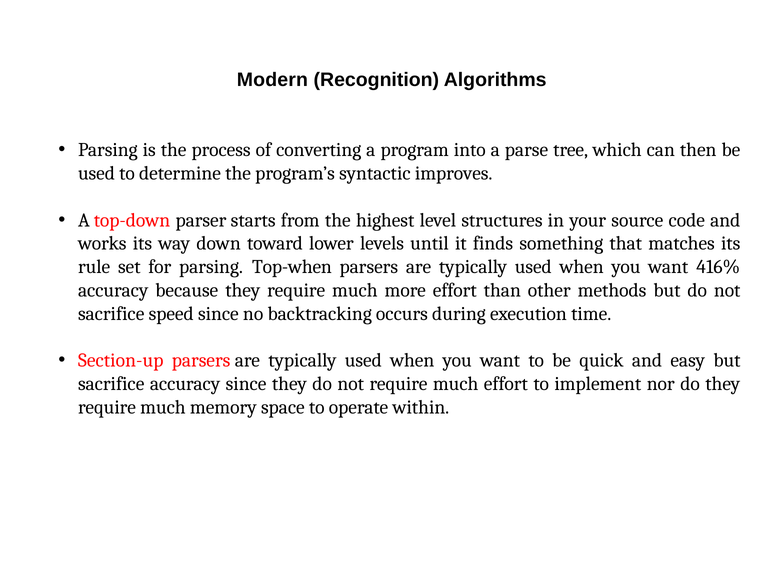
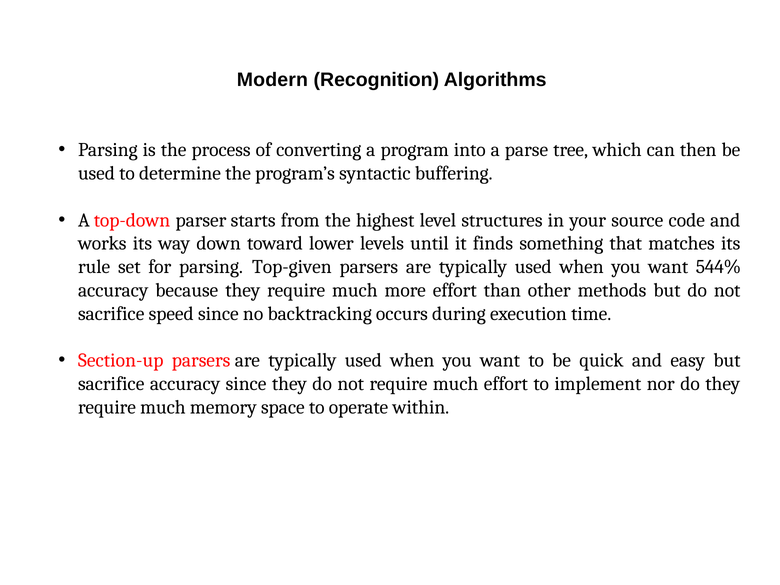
improves: improves -> buffering (454, 173)
Top-when: Top-when -> Top-given (292, 267)
416%: 416% -> 544% (718, 267)
